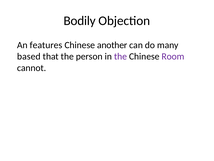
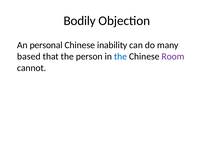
features: features -> personal (46, 45)
Chinese another: another -> inability (112, 45)
the colour: purple -> blue (120, 56)
